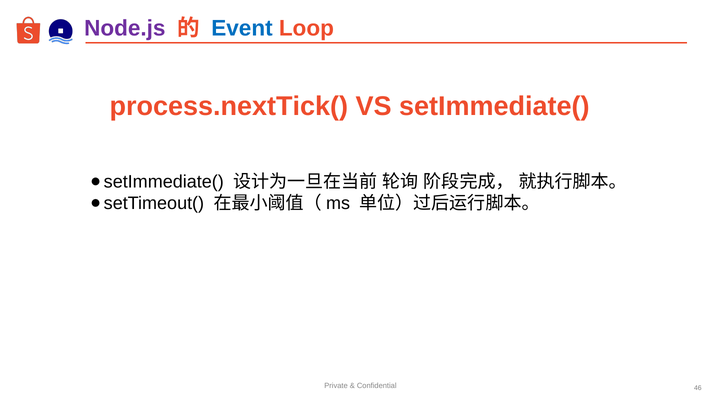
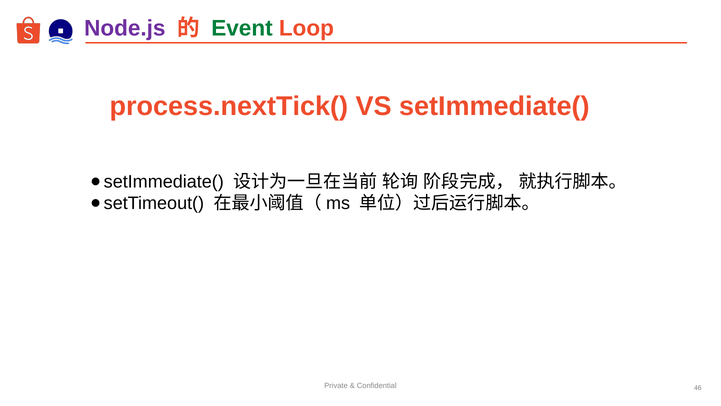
Event colour: blue -> green (242, 28)
